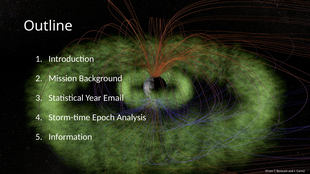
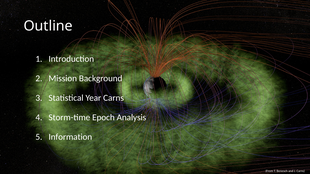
Year Email: Email -> Carns (114, 98)
